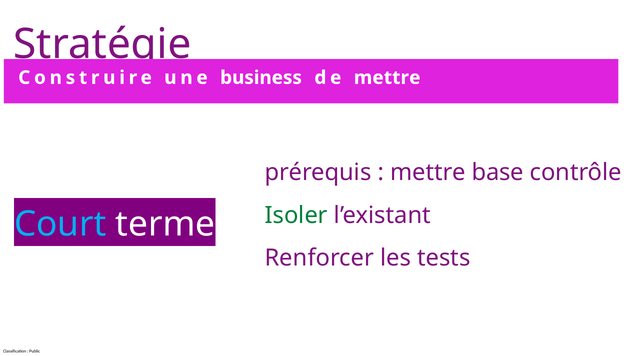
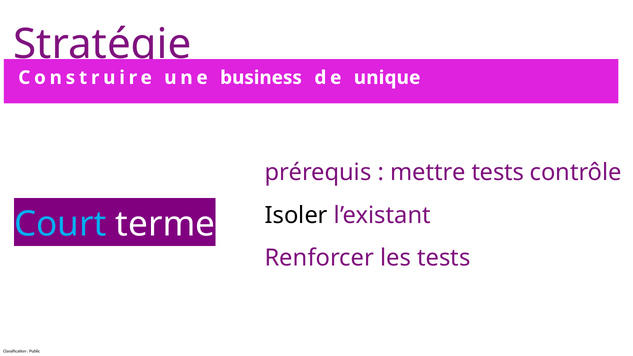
de mettre: mettre -> unique (387, 78)
mettre base: base -> tests (498, 172)
Isoler colour: green -> black (296, 215)
